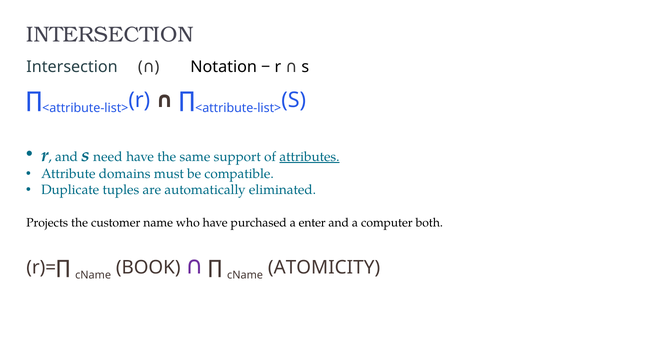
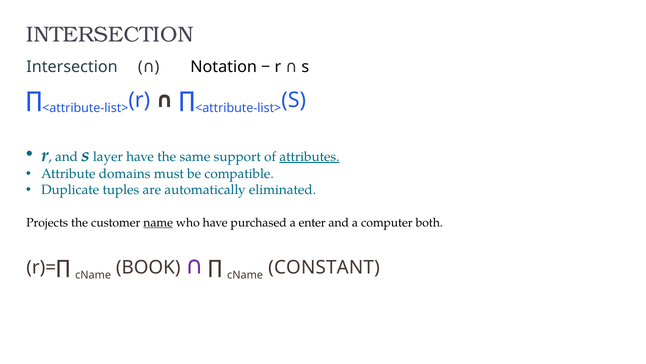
need: need -> layer (108, 156)
name underline: none -> present (158, 222)
ATOMICITY: ATOMICITY -> CONSTANT (324, 267)
